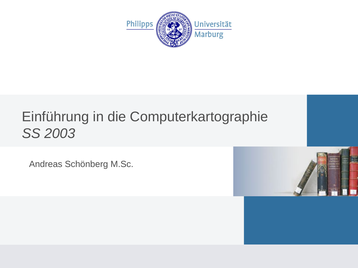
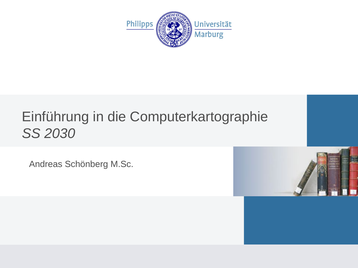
2003: 2003 -> 2030 (60, 134)
